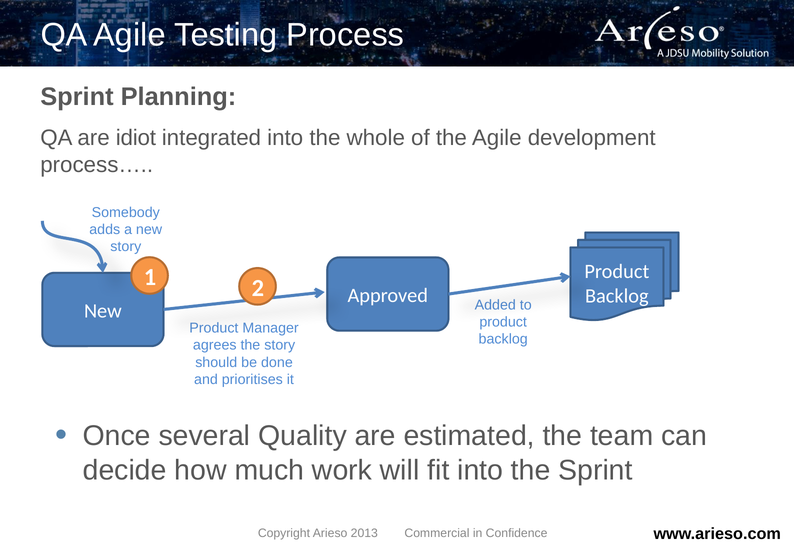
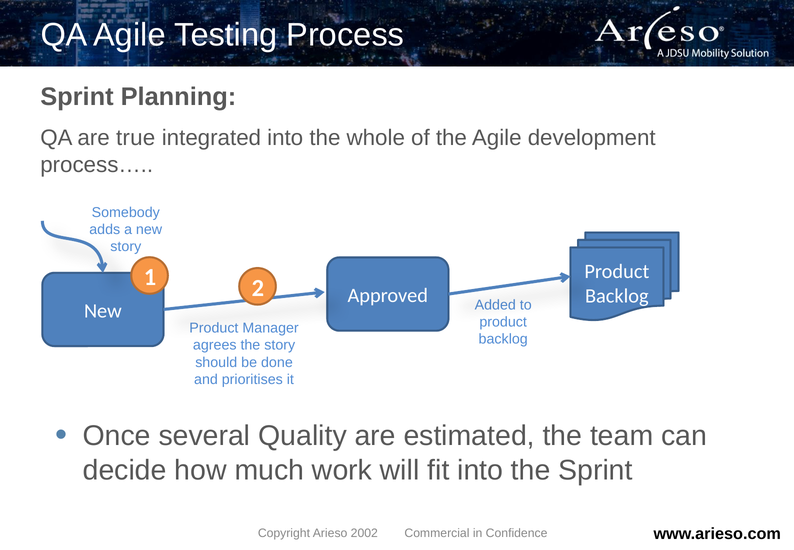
idiot: idiot -> true (136, 138)
2013: 2013 -> 2002 (364, 533)
